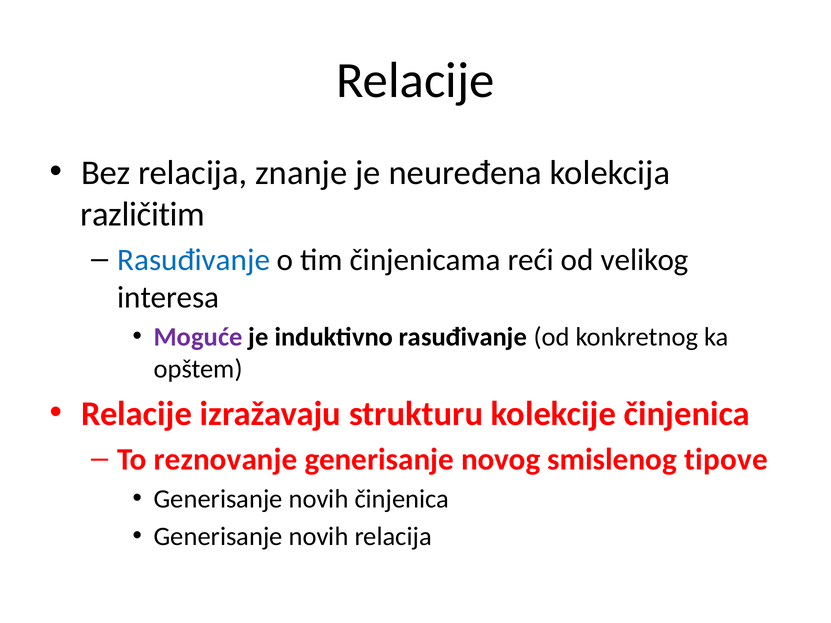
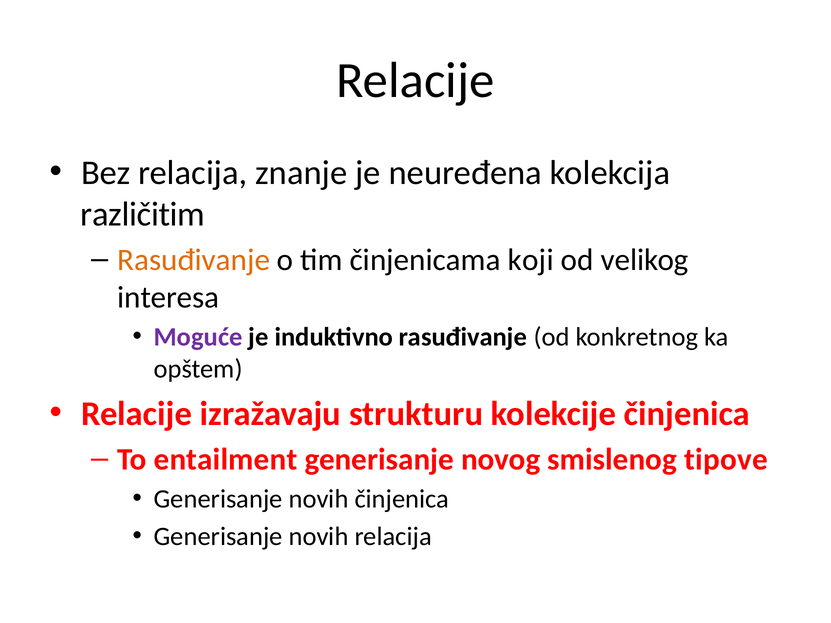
Rasuđivanje colour: blue -> orange (194, 260)
reći: reći -> koji (531, 260)
reznovanje: reznovanje -> entailment (226, 460)
